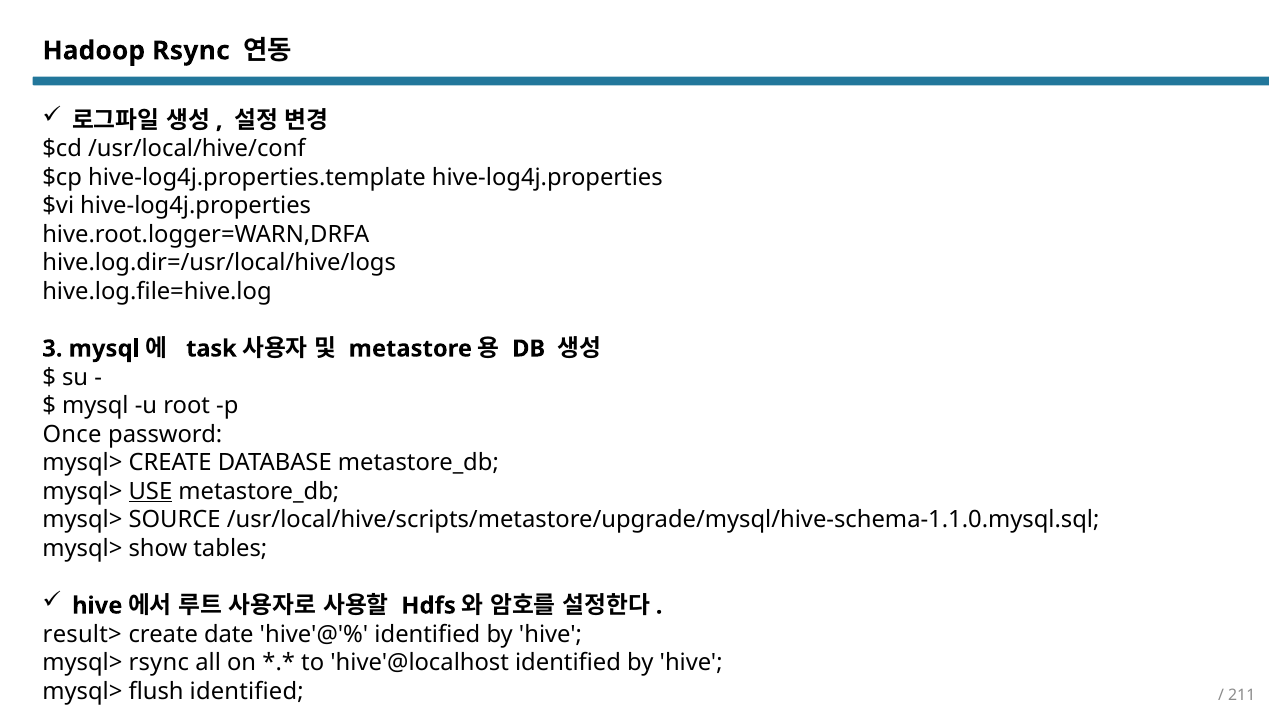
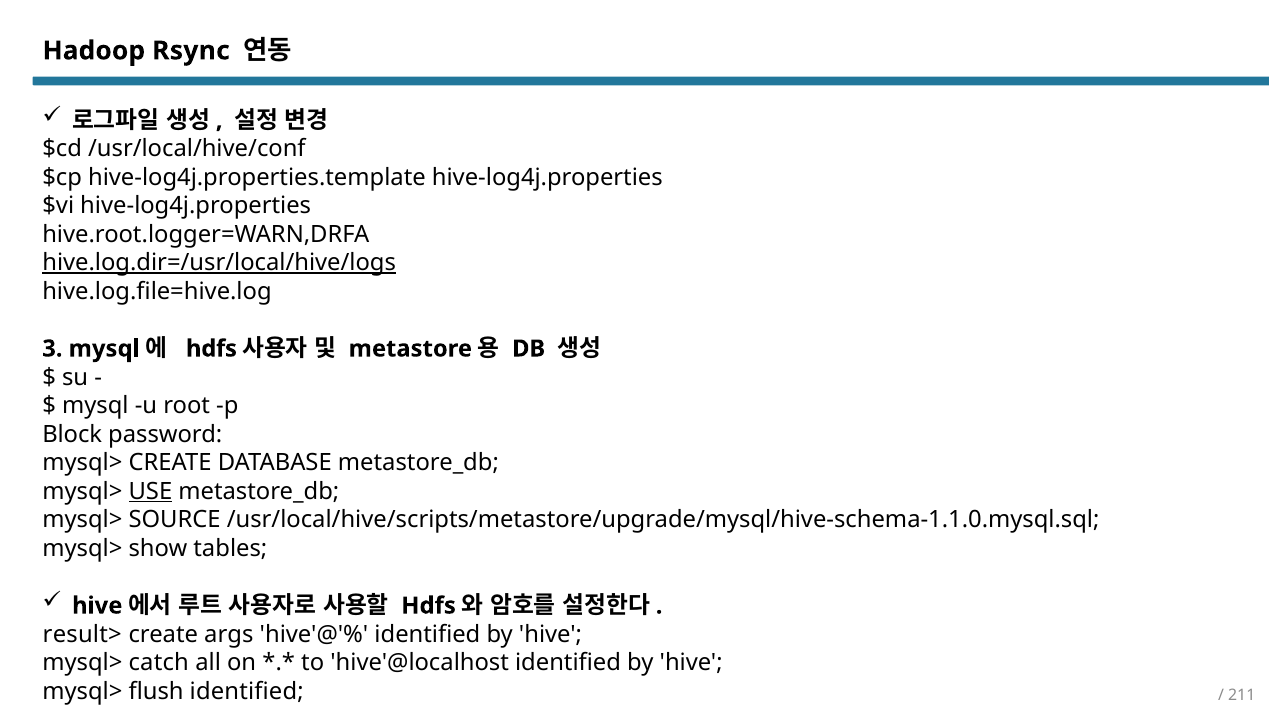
hive.log.dir=/usr/local/hive/logs underline: none -> present (219, 263)
task: task -> hdfs (211, 349)
Once: Once -> Block (72, 434)
date: date -> args (229, 634)
mysql> rsync: rsync -> catch (159, 663)
